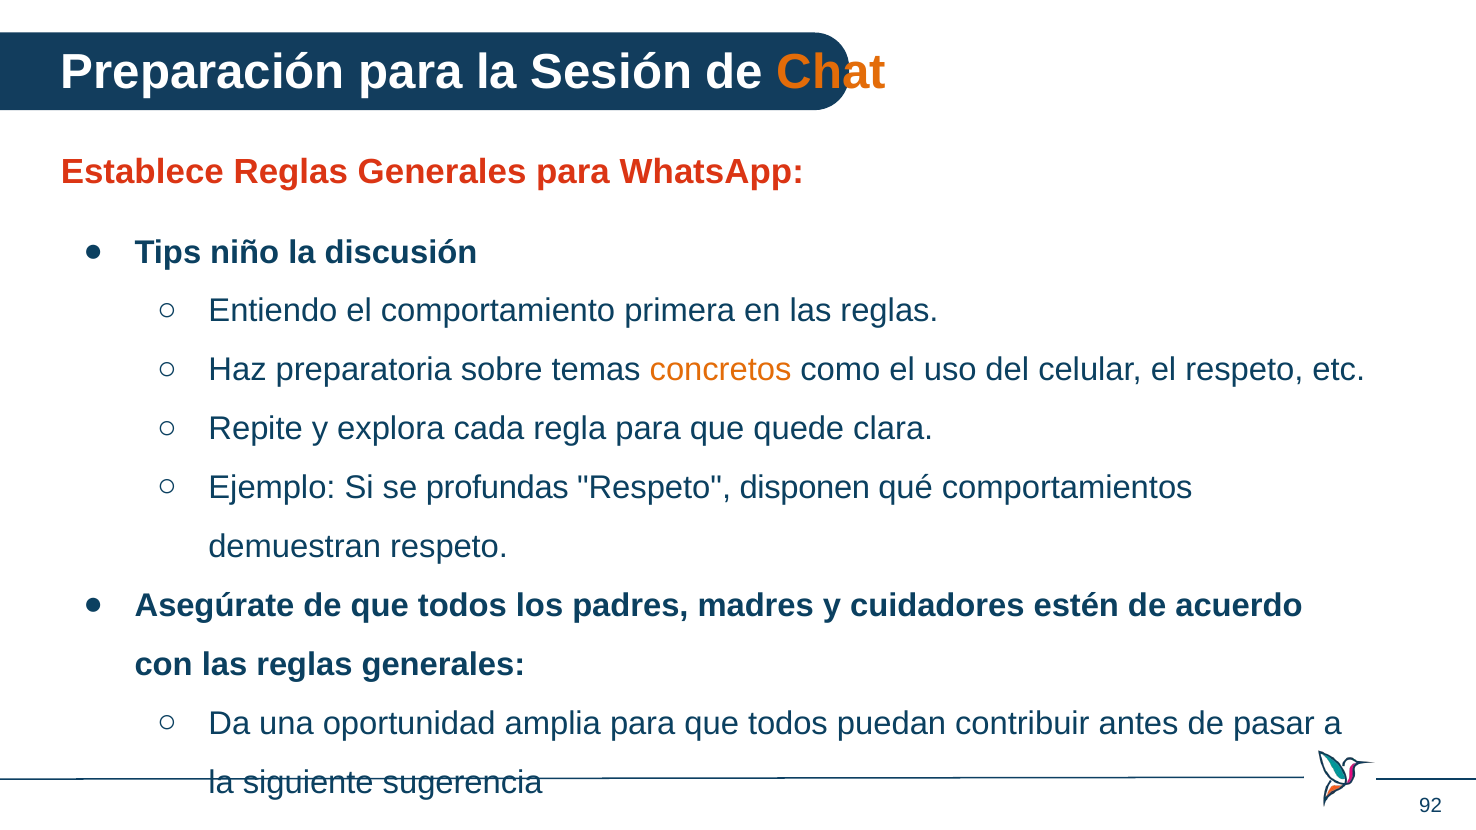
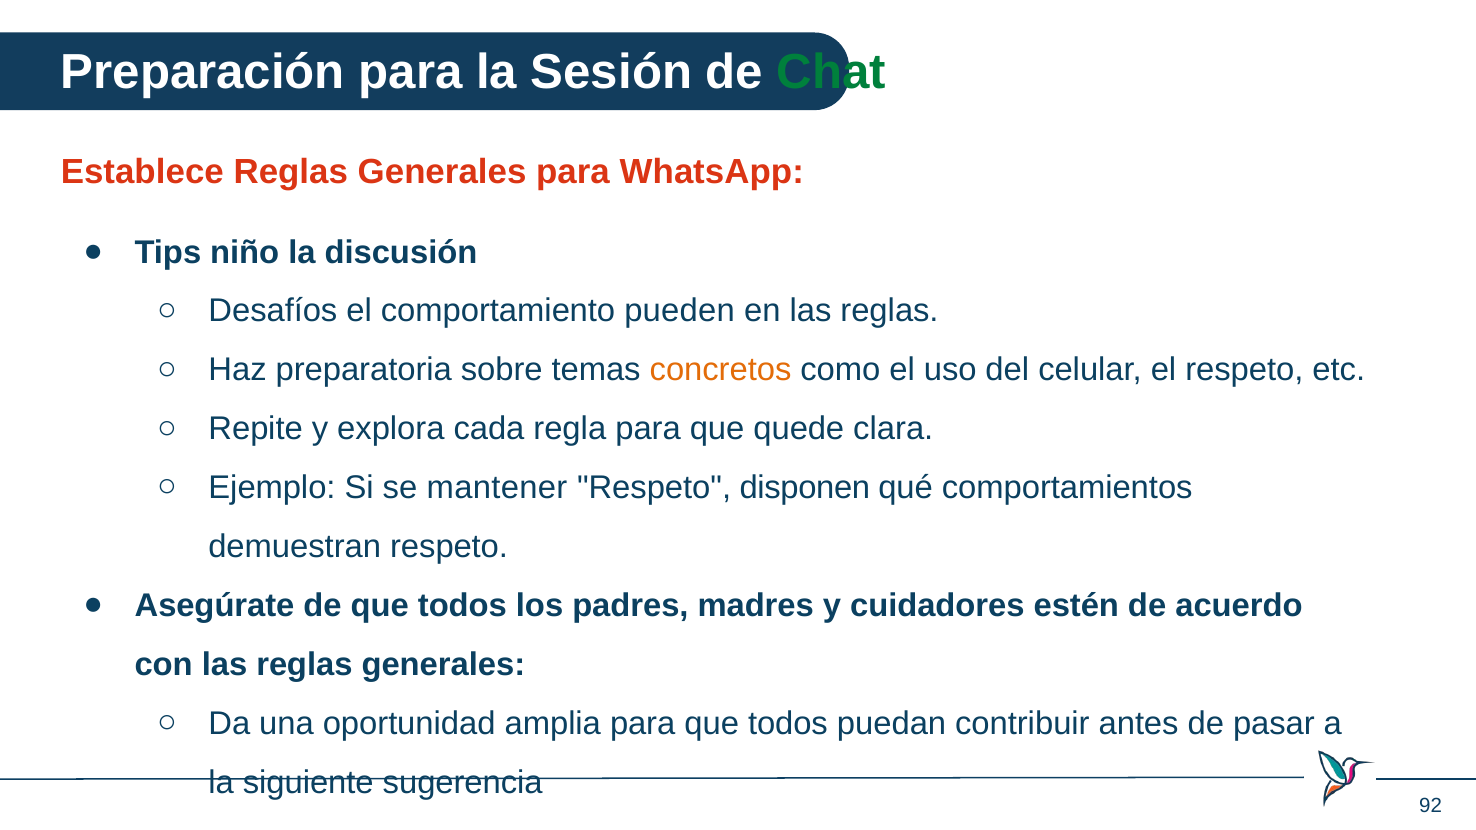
Chat colour: orange -> green (831, 72)
Entiendo: Entiendo -> Desafíos (273, 311)
primera: primera -> pueden (680, 311)
profundas: profundas -> mantener (497, 488)
